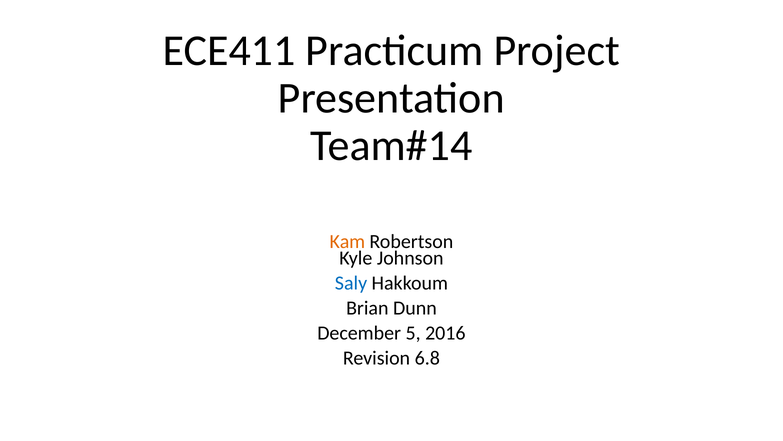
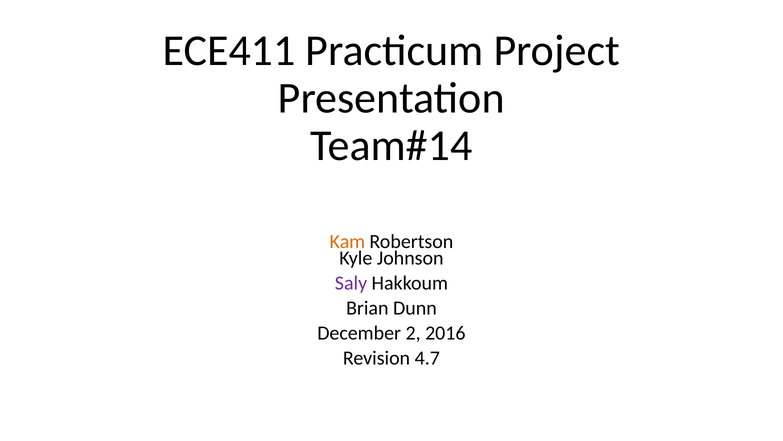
Saly colour: blue -> purple (351, 283)
5: 5 -> 2 (413, 333)
6.8: 6.8 -> 4.7 (427, 358)
